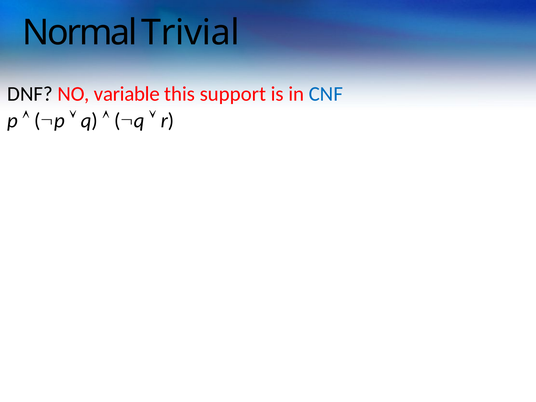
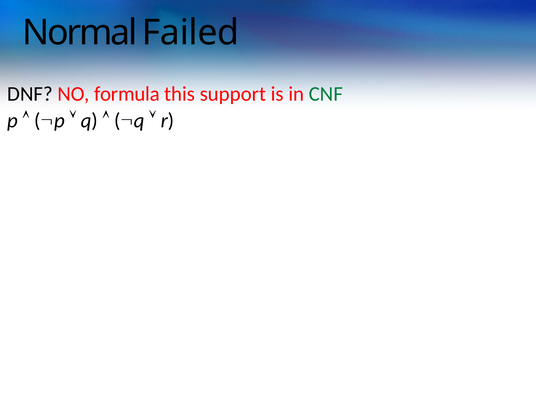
Trivial: Trivial -> Failed (190, 33)
variable: variable -> formula (127, 94)
CNF colour: blue -> green (326, 94)
